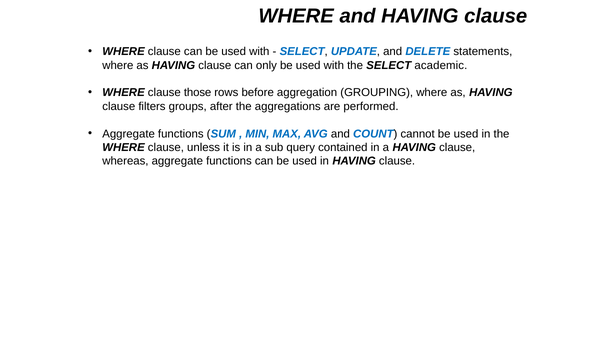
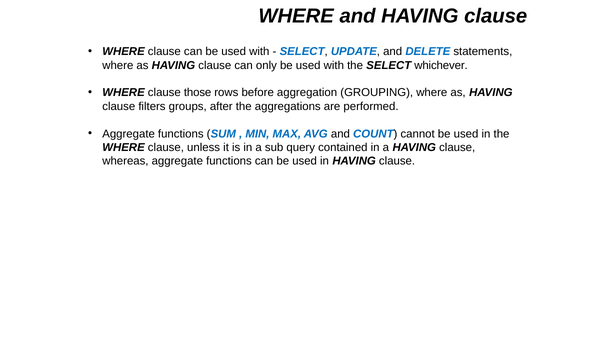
academic: academic -> whichever (441, 65)
